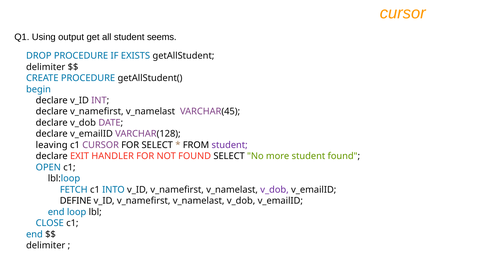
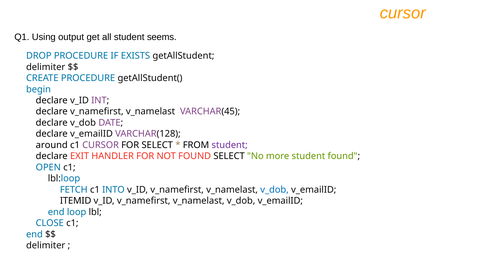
leaving: leaving -> around (52, 145)
v_dob colour: purple -> blue (274, 190)
DEFINE: DEFINE -> ITEMID (76, 201)
